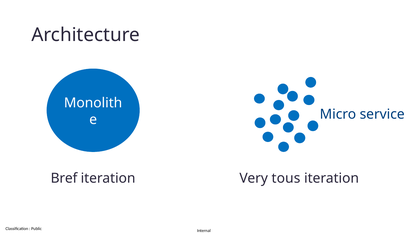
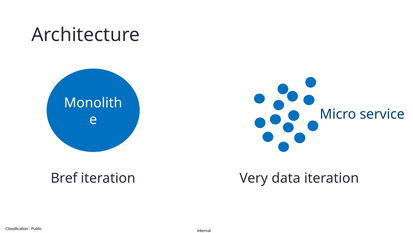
tous: tous -> data (286, 178)
